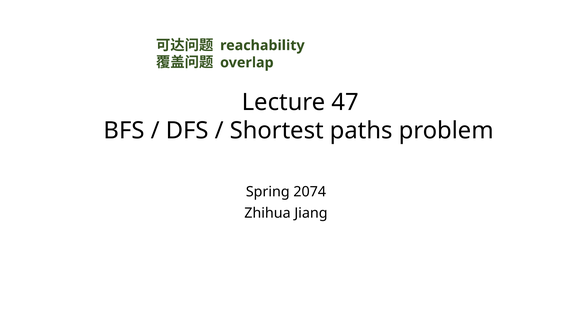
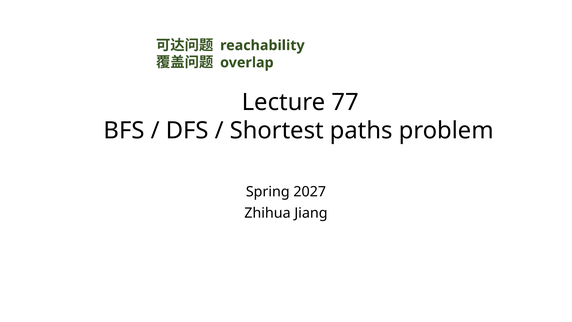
47: 47 -> 77 (345, 102)
2074: 2074 -> 2027 (310, 192)
